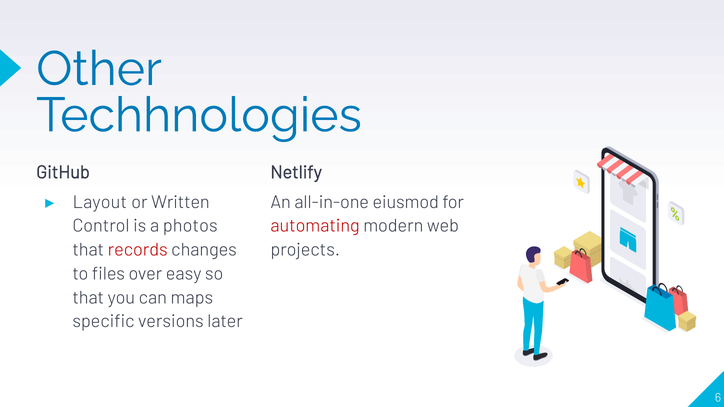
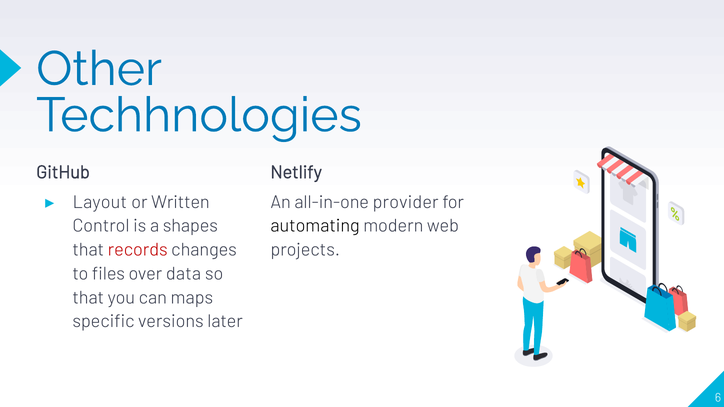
eiusmod: eiusmod -> provider (406, 202)
photos: photos -> shapes (190, 226)
automating colour: red -> black (315, 226)
easy: easy -> data (184, 274)
